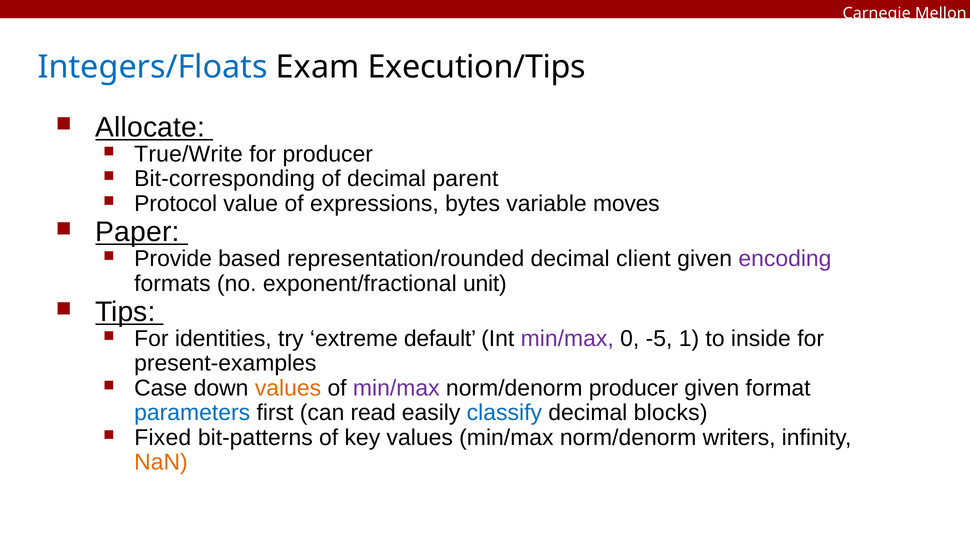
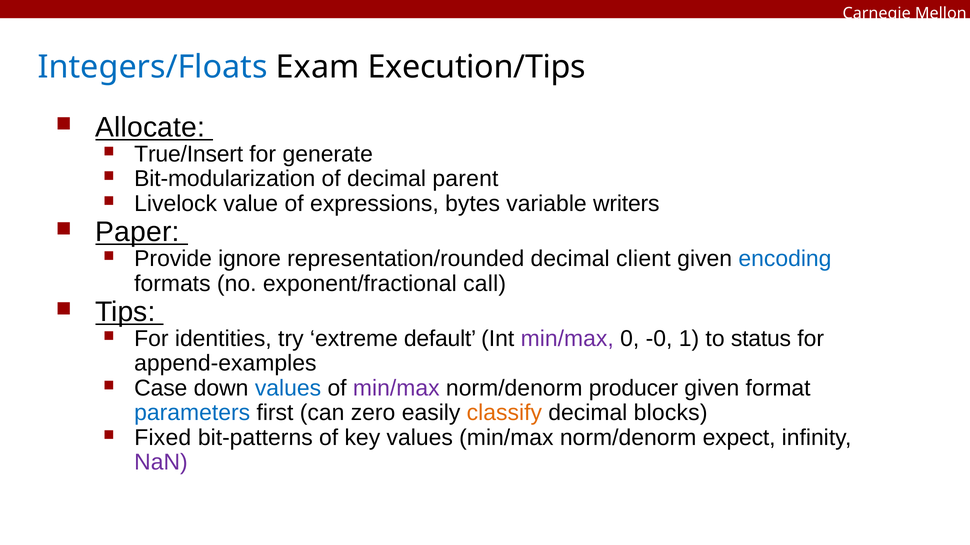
True/Write: True/Write -> True/Insert (189, 154)
for producer: producer -> generate (328, 154)
Bit-corresponding: Bit-corresponding -> Bit-modularization (225, 179)
Protocol: Protocol -> Livelock (176, 204)
moves: moves -> writers (626, 204)
based: based -> ignore (250, 259)
encoding colour: purple -> blue (785, 259)
unit: unit -> call (485, 284)
-5: -5 -> -0 (659, 339)
inside: inside -> status (761, 339)
present-examples: present-examples -> append-examples (225, 364)
values colour: orange -> blue (288, 389)
read: read -> zero (373, 413)
classify colour: blue -> orange (504, 413)
writers: writers -> expect (739, 438)
NaN colour: orange -> purple (161, 463)
